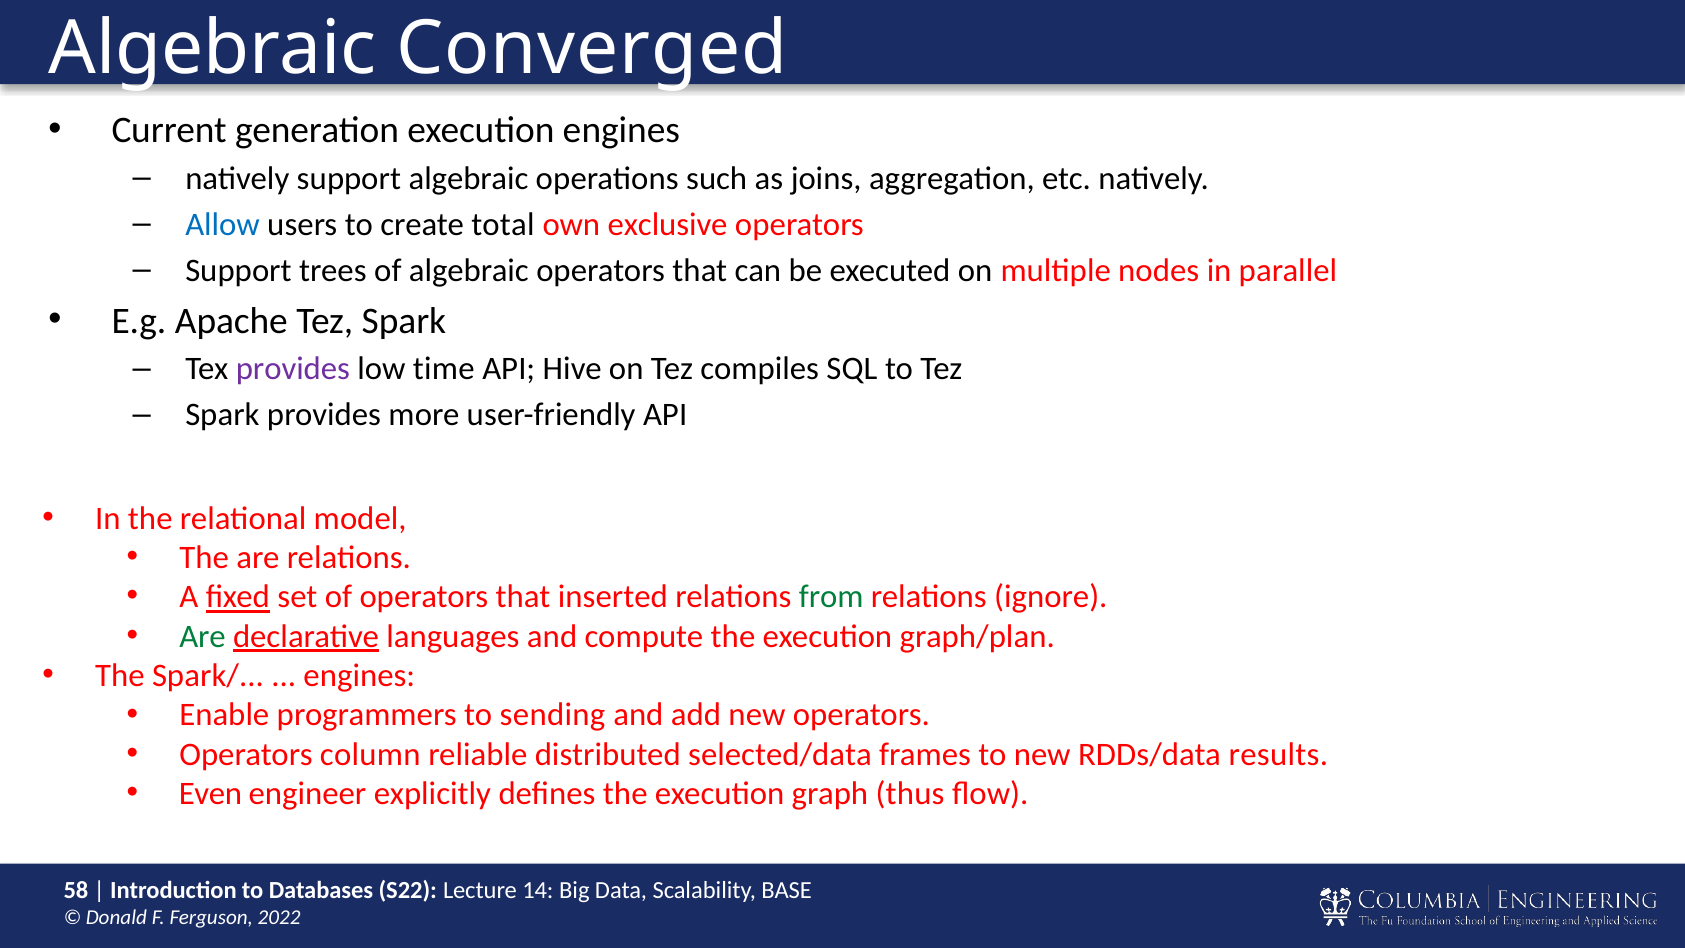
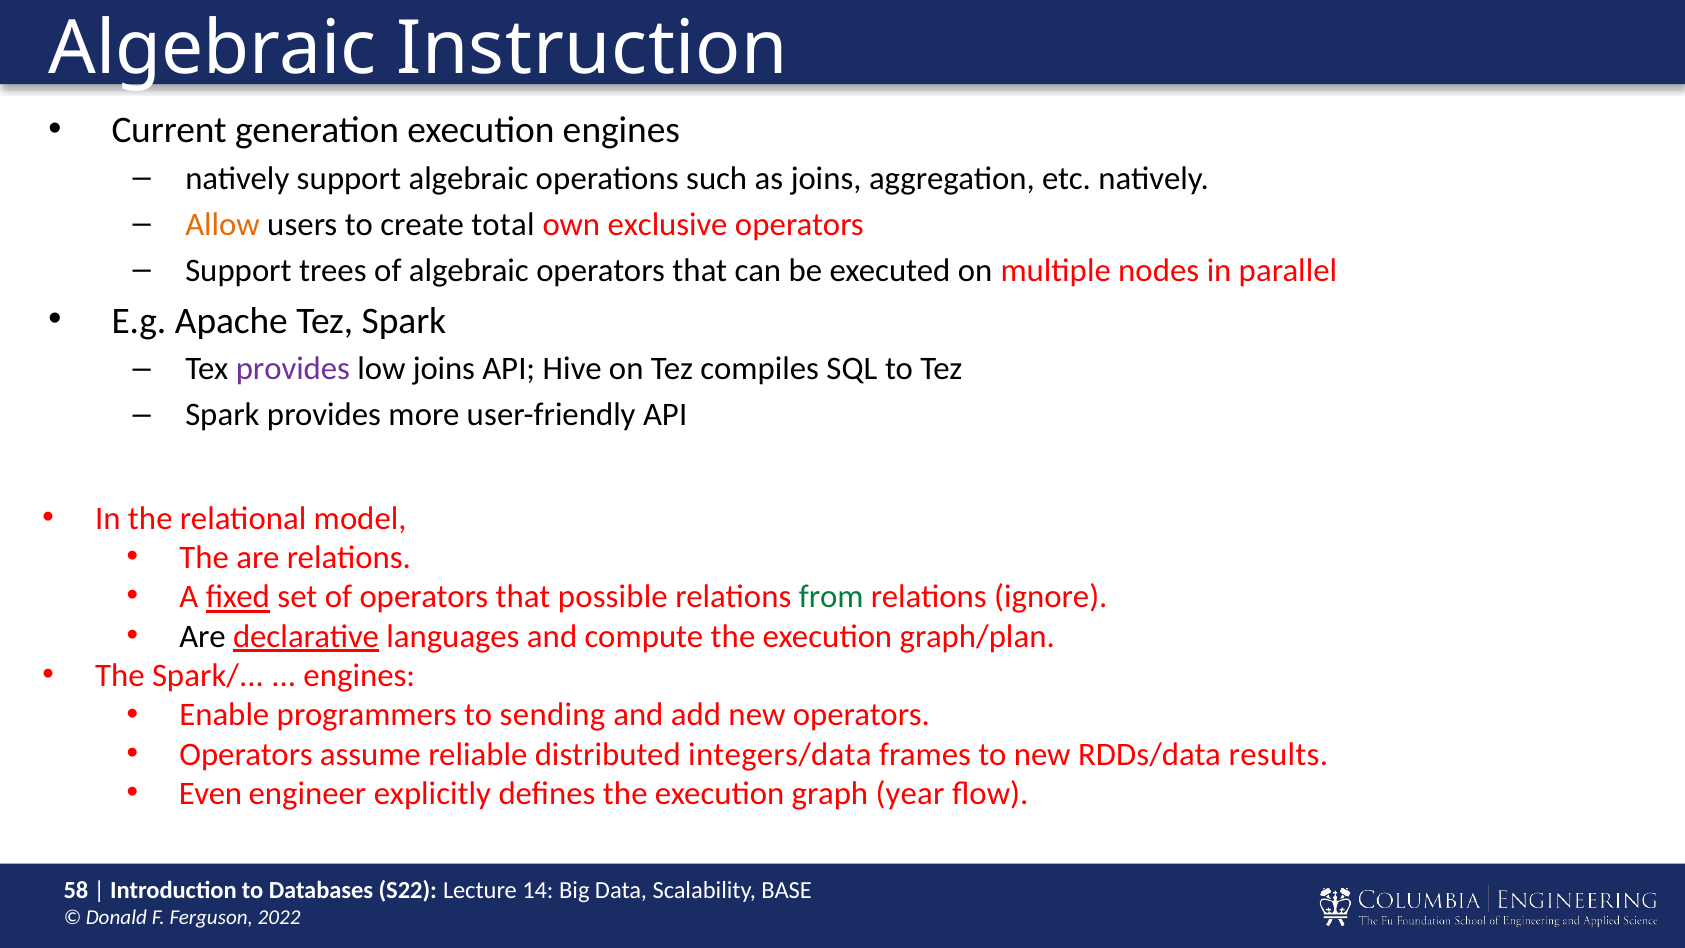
Converged: Converged -> Instruction (592, 49)
Allow colour: blue -> orange (223, 225)
low time: time -> joins (444, 369)
inserted: inserted -> possible (613, 597)
Are colour: green -> black (203, 636)
column: column -> assume (370, 754)
selected/data: selected/data -> integers/data (780, 754)
thus: thus -> year (910, 793)
